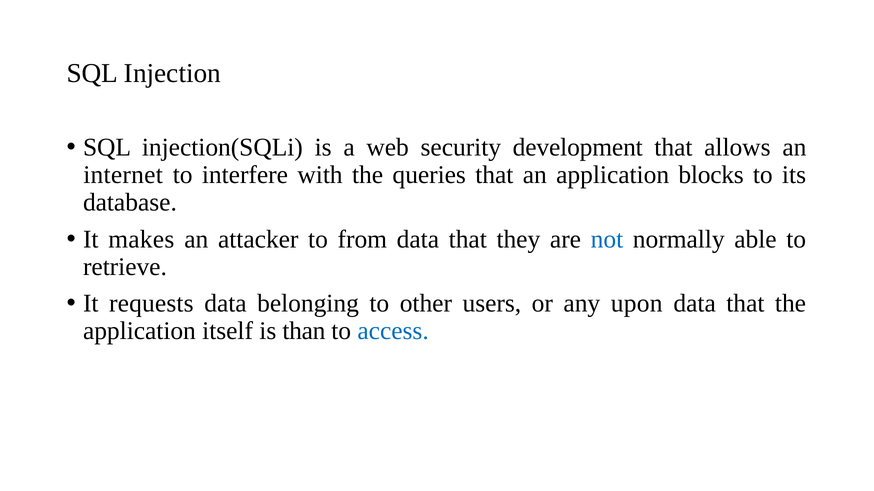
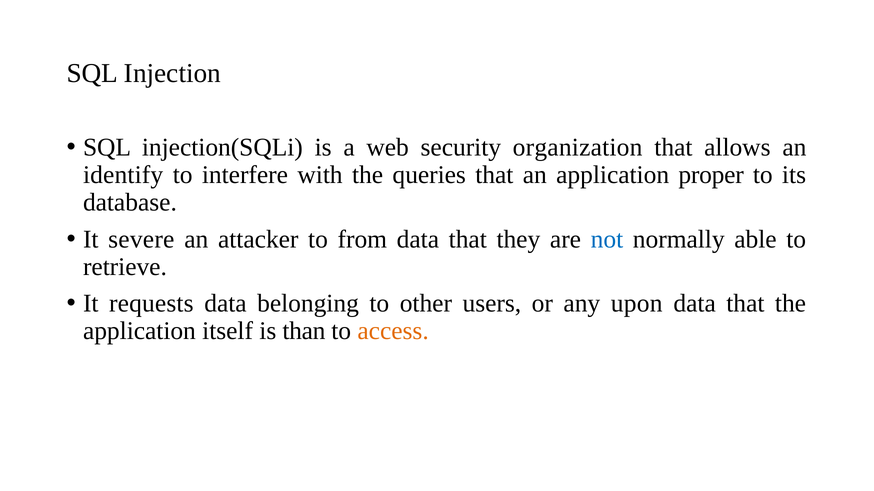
development: development -> organization (578, 148)
internet: internet -> identify (123, 175)
blocks: blocks -> proper (711, 175)
makes: makes -> severe (141, 239)
access colour: blue -> orange (393, 331)
